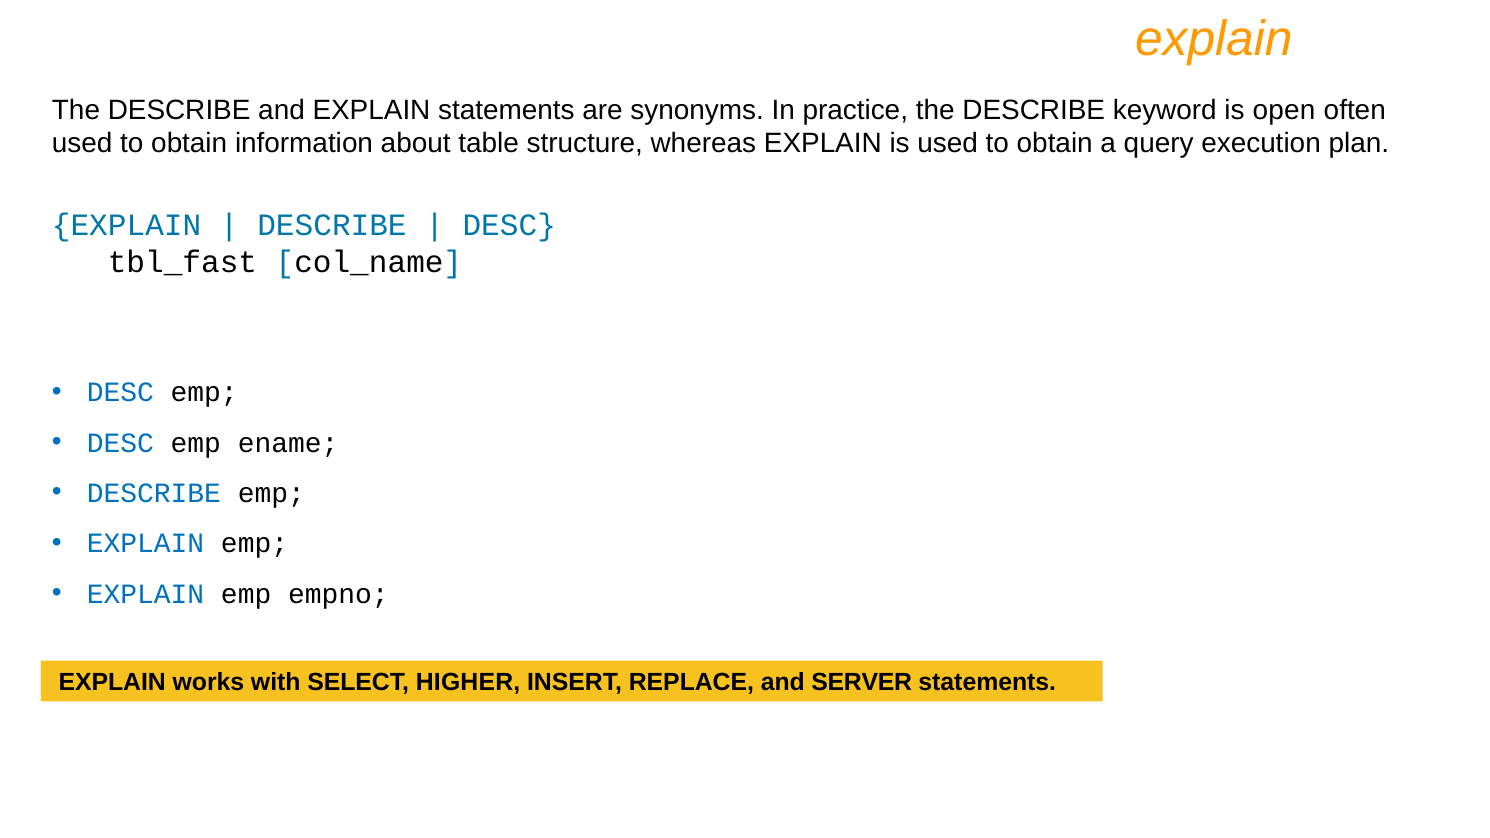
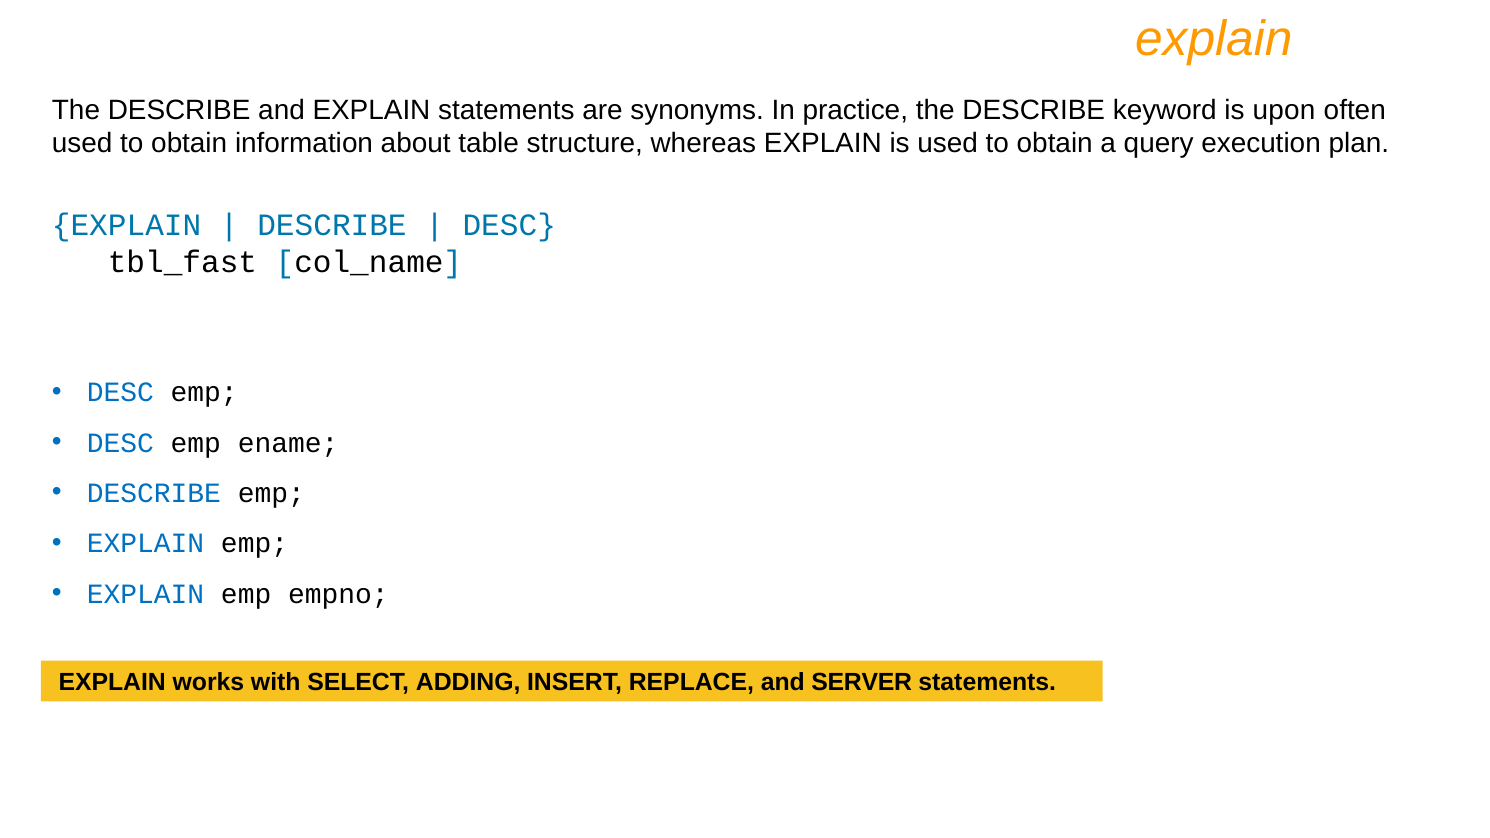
open: open -> upon (1284, 110)
HIGHER: HIGHER -> ADDING (468, 683)
